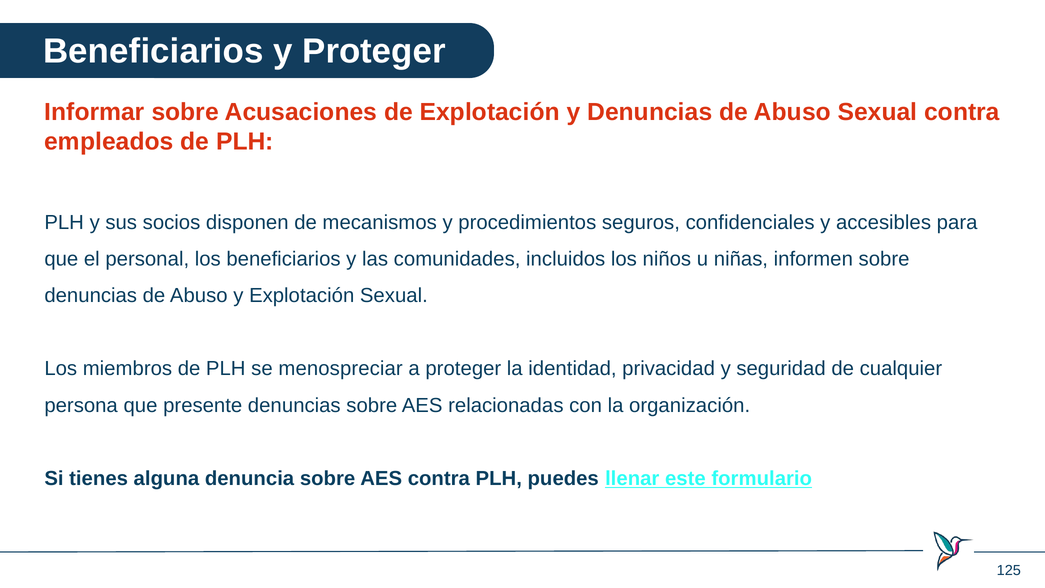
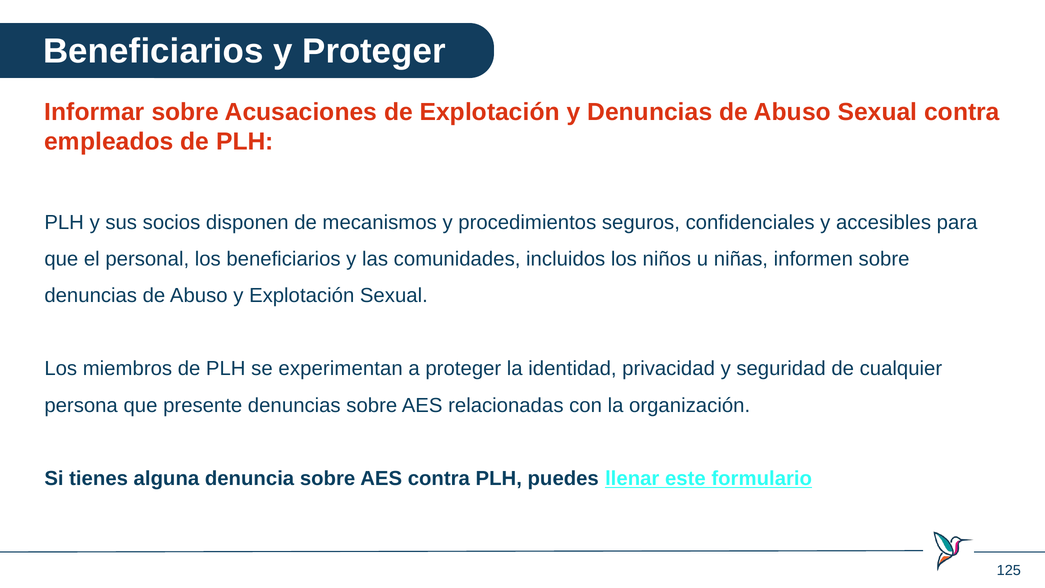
menospreciar: menospreciar -> experimentan (341, 369)
